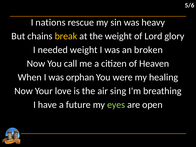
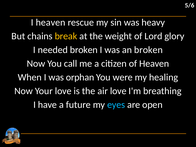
I nations: nations -> heaven (51, 22)
needed weight: weight -> broken (84, 50)
air sing: sing -> love (118, 91)
eyes colour: light green -> light blue (116, 105)
